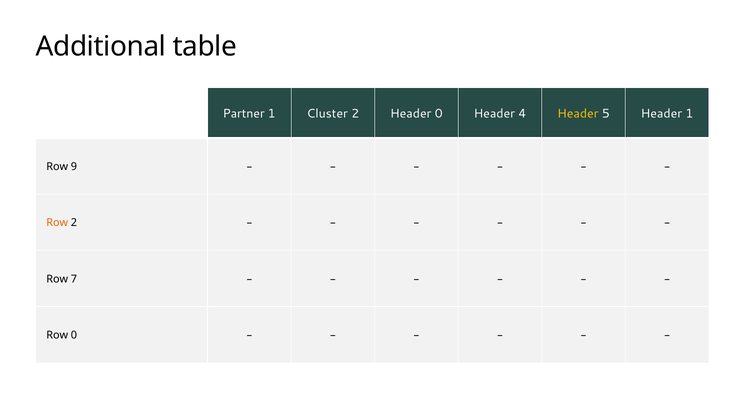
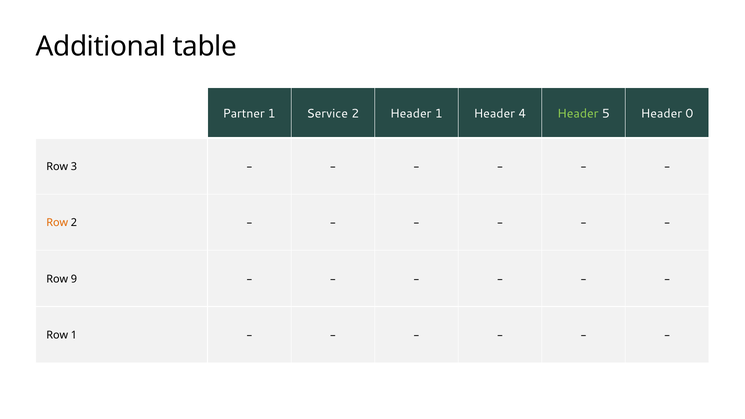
Cluster: Cluster -> Service (327, 113)
Header 0: 0 -> 1 (439, 113)
Header colour: yellow -> light green (578, 113)
Header 1: 1 -> 0 (689, 113)
9: 9 -> 3 (74, 167)
7: 7 -> 9 (74, 279)
Row 0: 0 -> 1 (74, 335)
